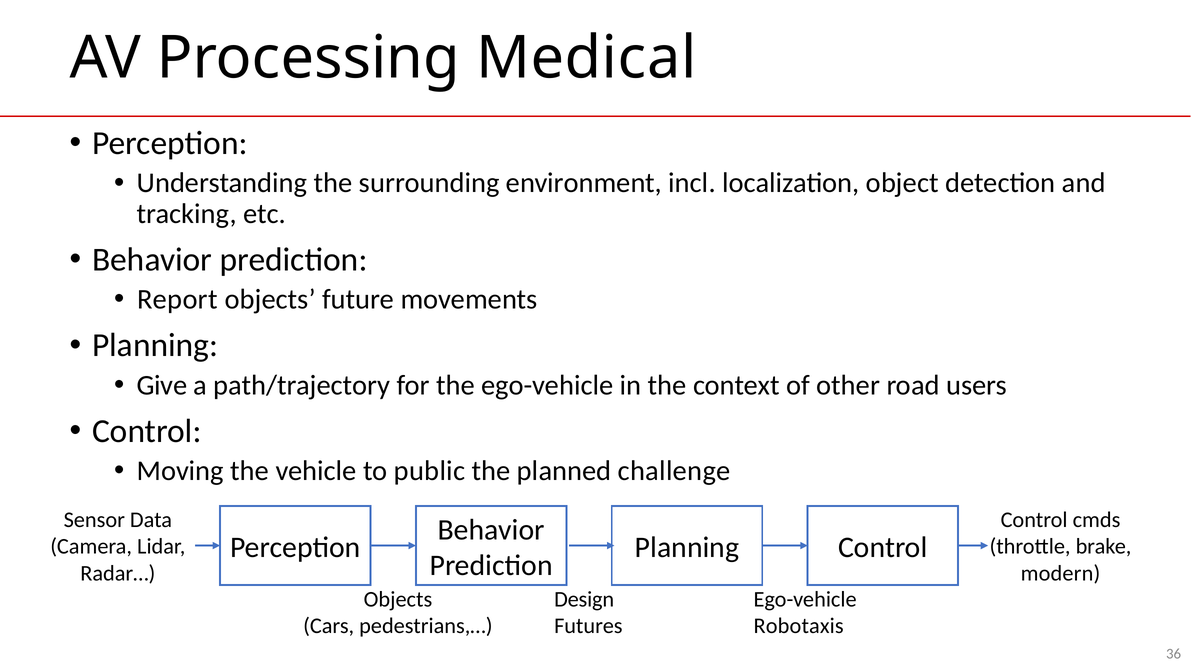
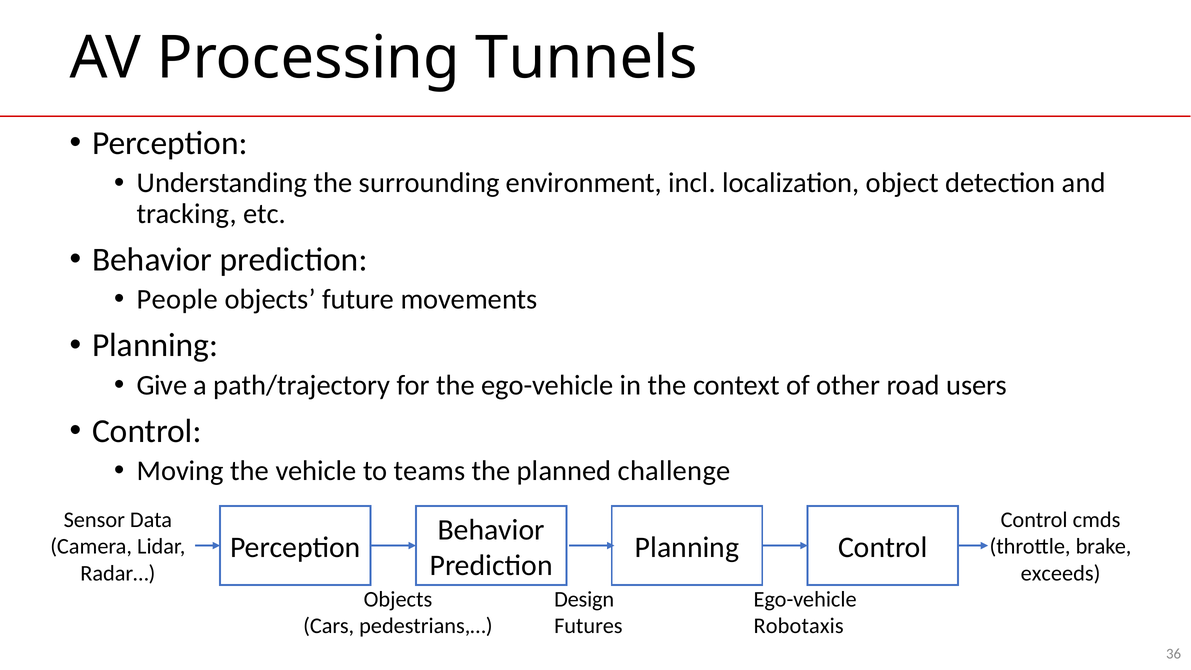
Medical: Medical -> Tunnels (586, 58)
Report: Report -> People (177, 299)
public: public -> teams (430, 471)
modern: modern -> exceeds (1061, 573)
